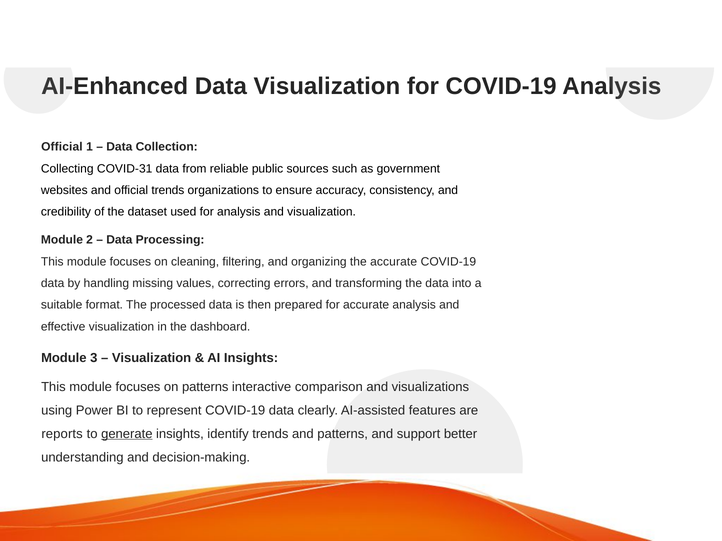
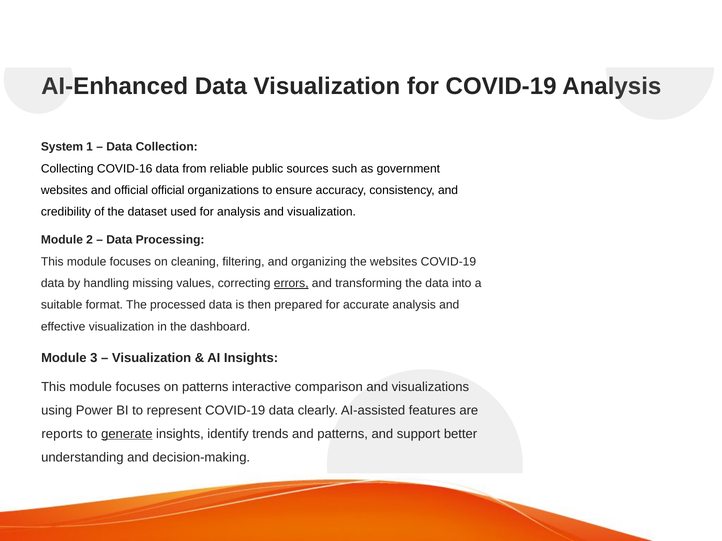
Official: Official -> System (62, 147)
COVID-31: COVID-31 -> COVID-16 (125, 169)
official trends: trends -> official (168, 190)
the accurate: accurate -> websites (394, 262)
errors underline: none -> present (291, 284)
